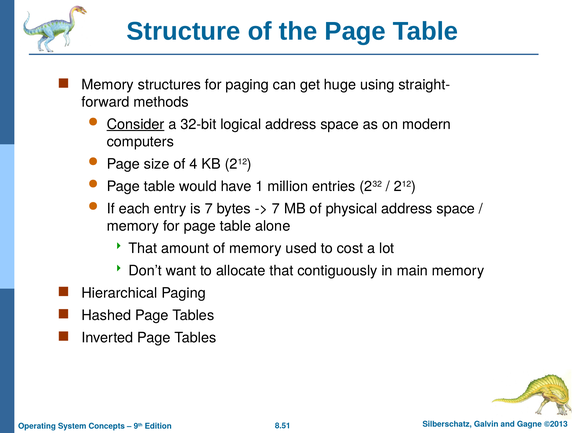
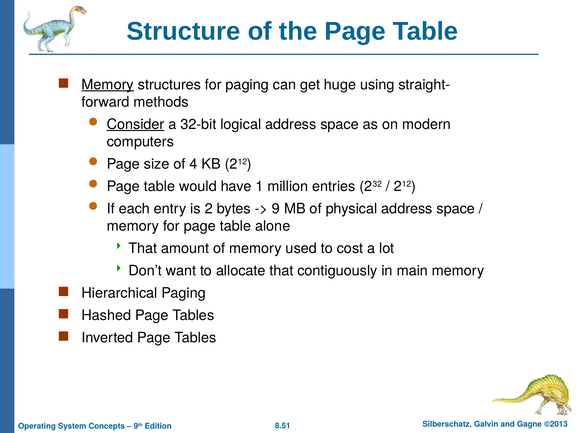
Memory underline: none -> present (108, 85)
is 7: 7 -> 2 (209, 209)
7: 7 -> 9 (276, 209)
